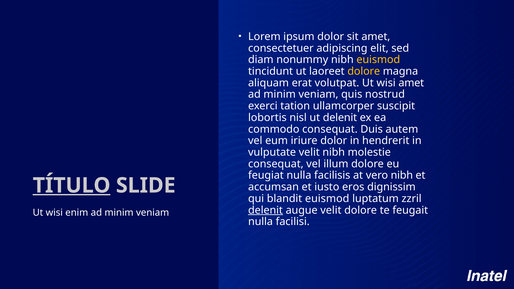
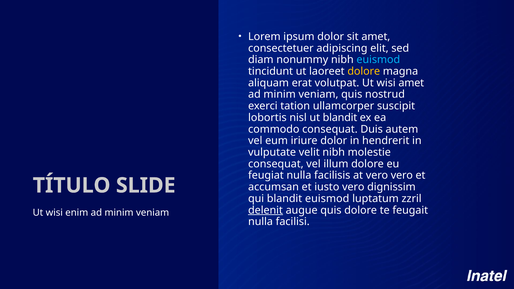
euismod colour: yellow -> light blue (378, 60)
ut delenit: delenit -> blandit (340, 118)
vero nibh: nibh -> vero (402, 176)
TÍTULO underline: present -> none (72, 186)
iusto eros: eros -> vero (353, 187)
augue velit: velit -> quis (331, 210)
